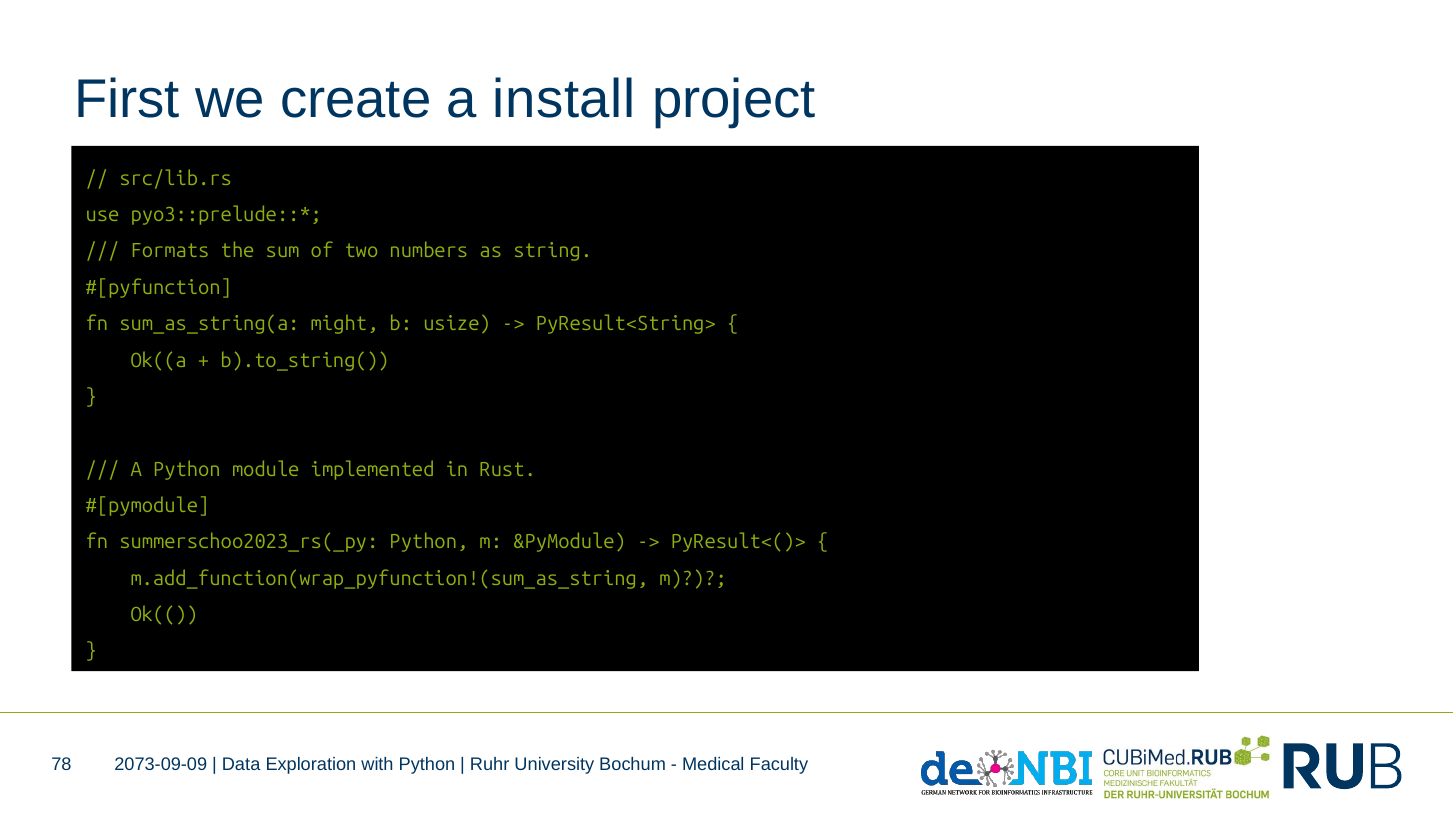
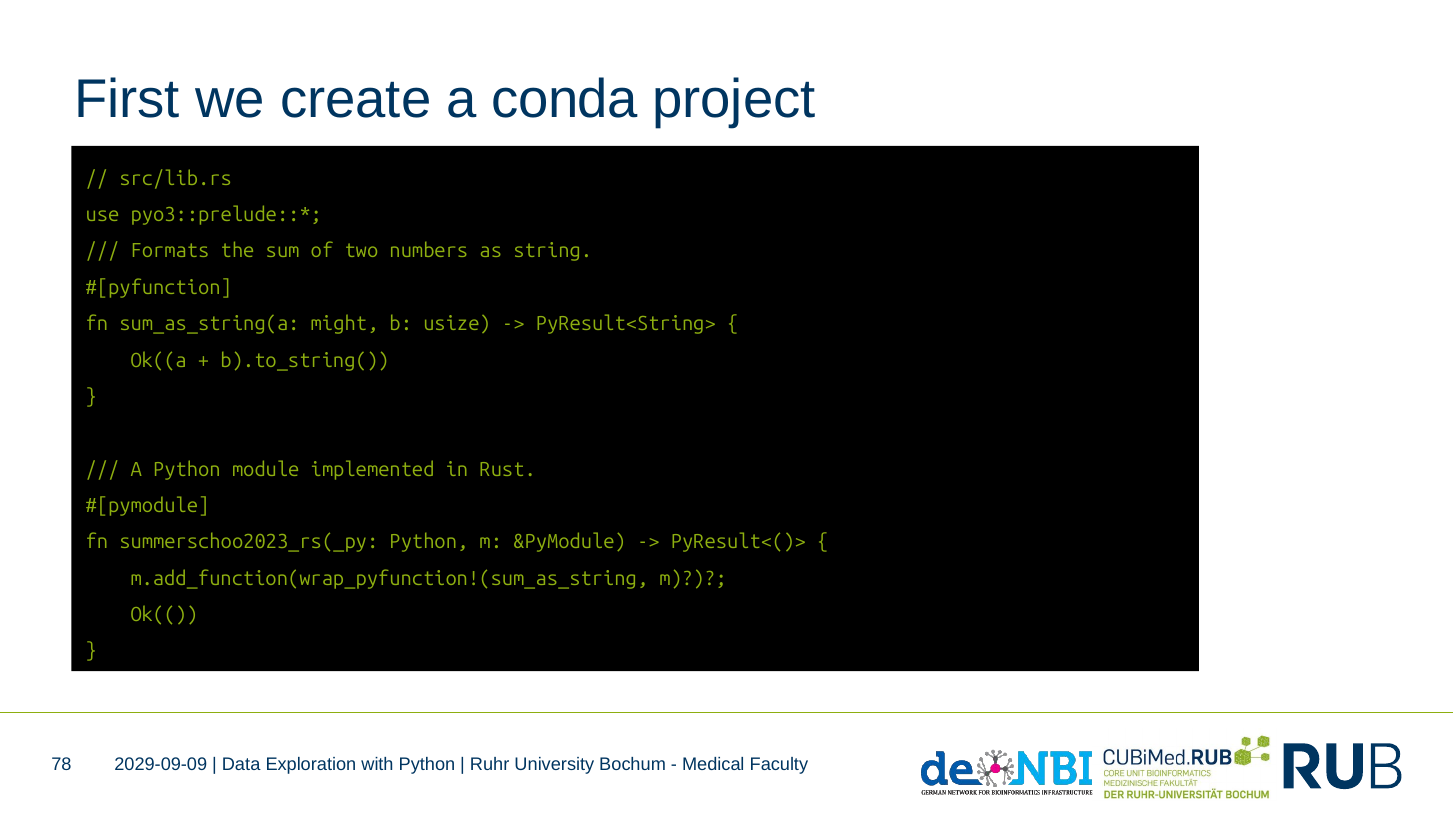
install: install -> conda (565, 99)
2073-09-09: 2073-09-09 -> 2029-09-09 (161, 765)
